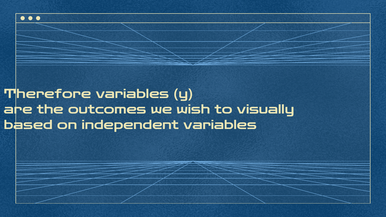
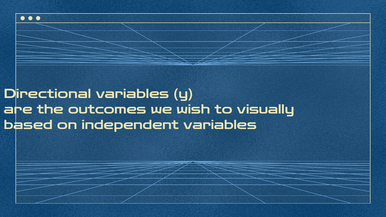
Therefore: Therefore -> Directional (48, 94)
